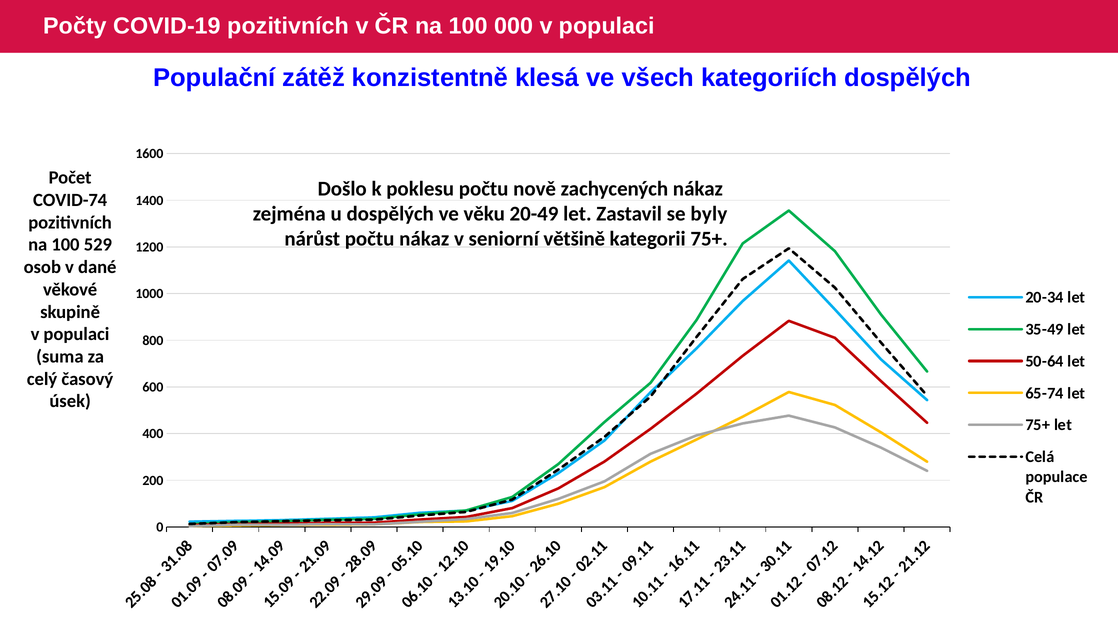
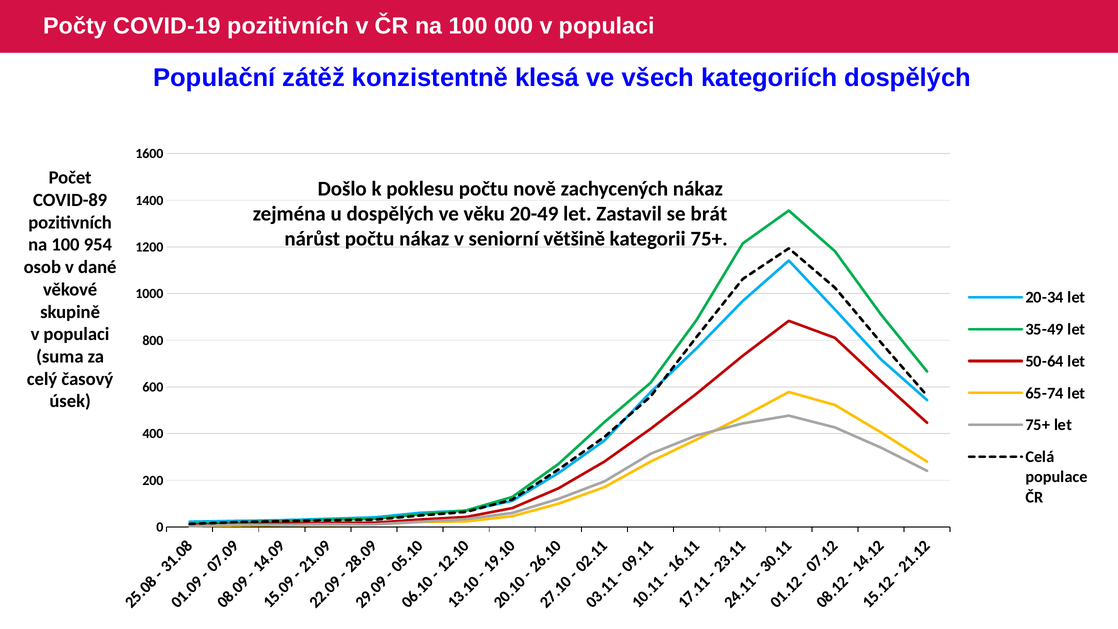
COVID-74: COVID-74 -> COVID-89 (70, 200)
byly: byly -> brát (709, 214)
529: 529 -> 954 (98, 245)
